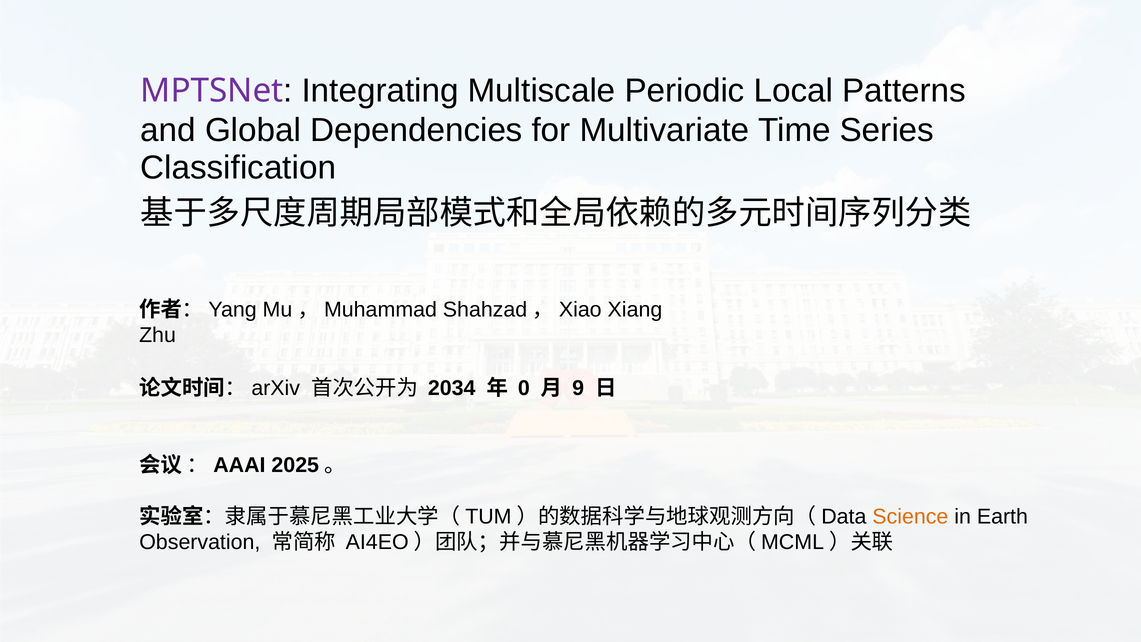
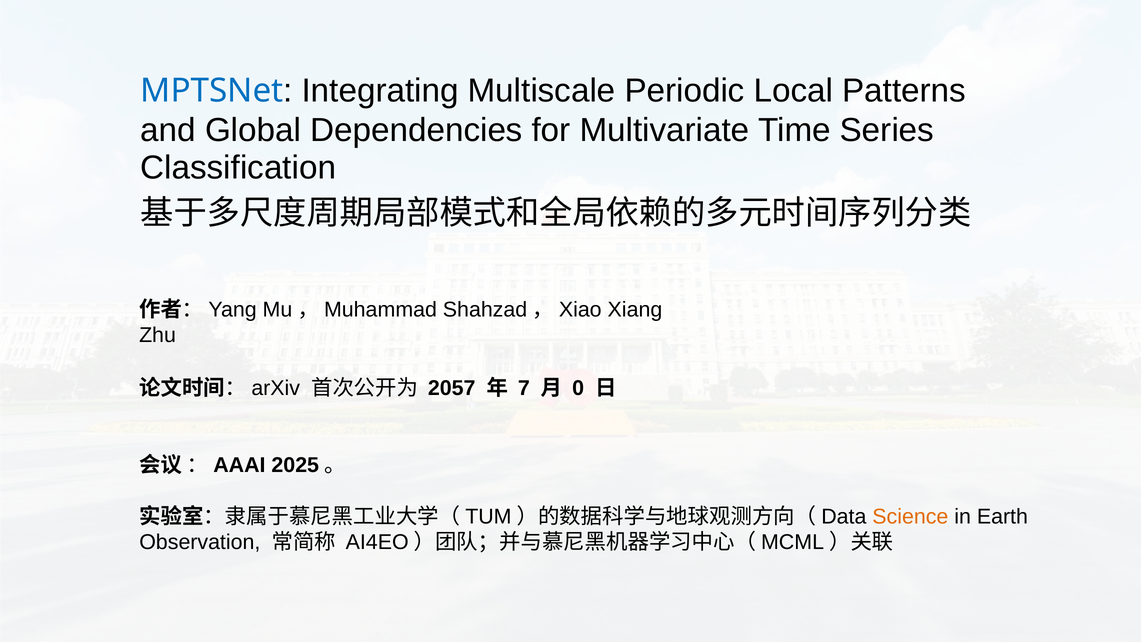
MPTSNet colour: purple -> blue (212, 91)
2034: 2034 -> 2057 (452, 388)
0: 0 -> 7 (524, 388)
9: 9 -> 0 (578, 388)
